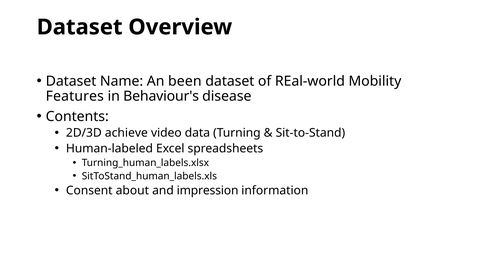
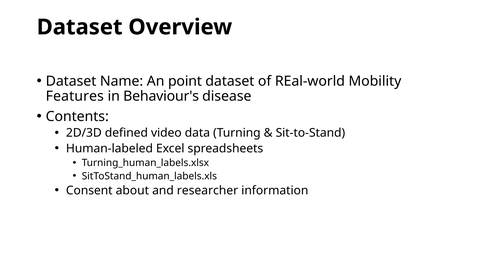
been: been -> point (185, 81)
achieve: achieve -> defined (126, 133)
impression: impression -> researcher (208, 191)
